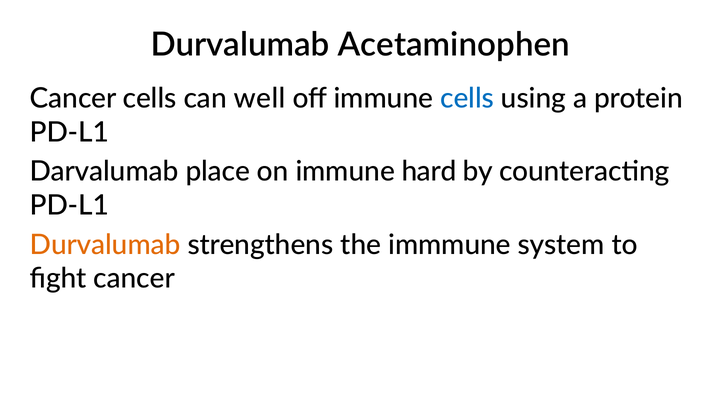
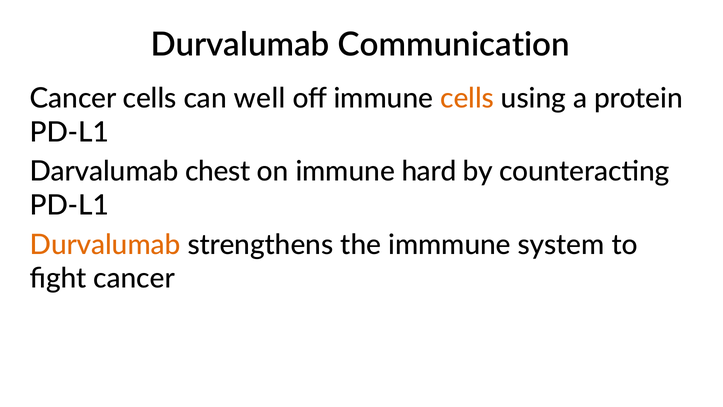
Acetaminophen: Acetaminophen -> Communication (454, 45)
cells colour: blue -> orange (467, 98)
place: place -> chest (218, 172)
